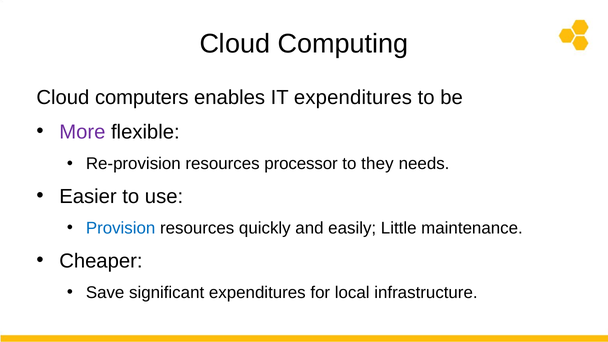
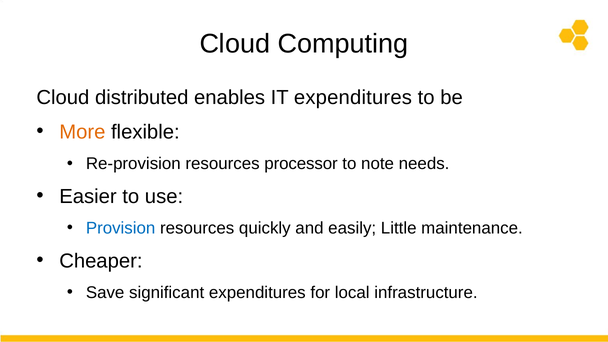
computers: computers -> distributed (142, 98)
More colour: purple -> orange (82, 132)
they: they -> note (378, 164)
